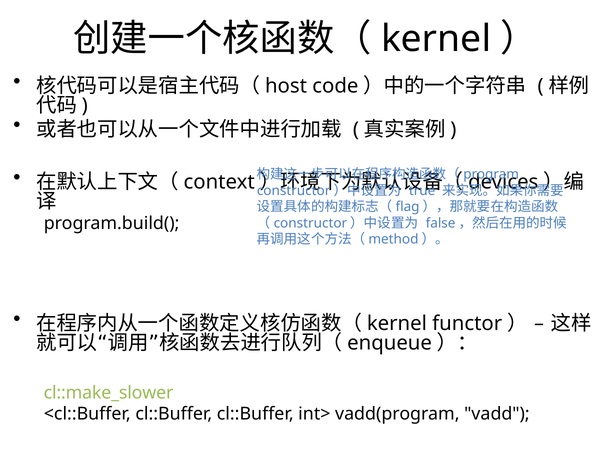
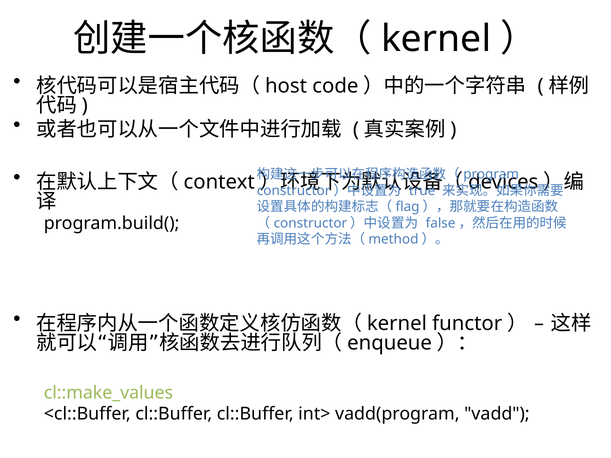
cl::make_slower: cl::make_slower -> cl::make_values (108, 393)
